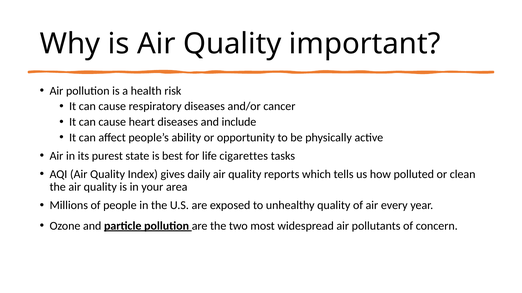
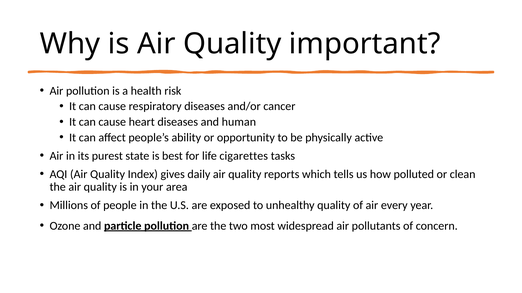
include: include -> human (239, 122)
